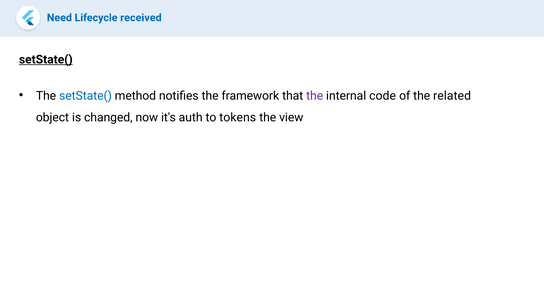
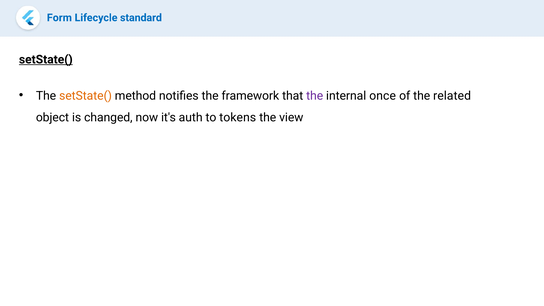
Need: Need -> Form (59, 18)
received: received -> standard (141, 18)
setState( colour: blue -> orange (86, 96)
code: code -> once (383, 96)
